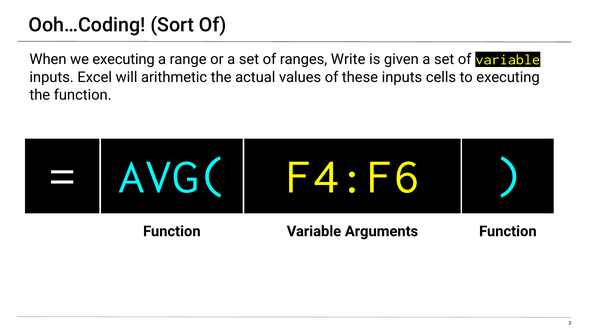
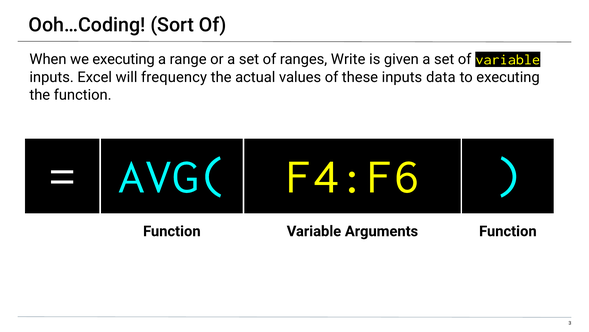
arithmetic: arithmetic -> frequency (174, 77)
cells: cells -> data (441, 77)
